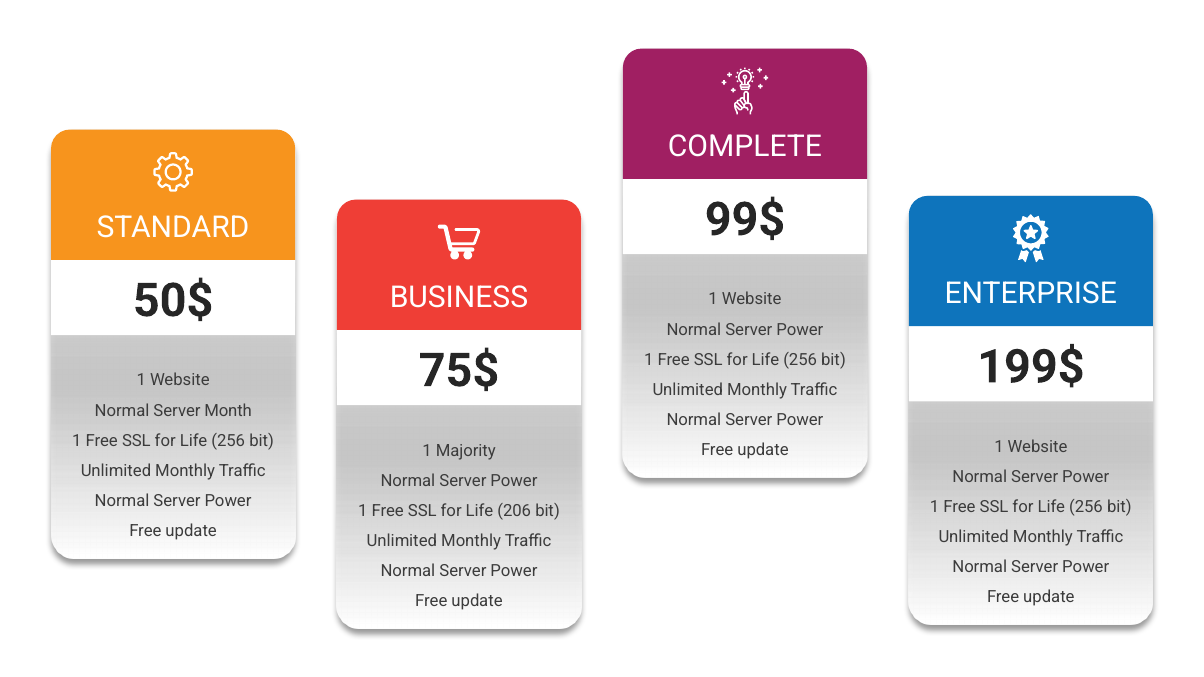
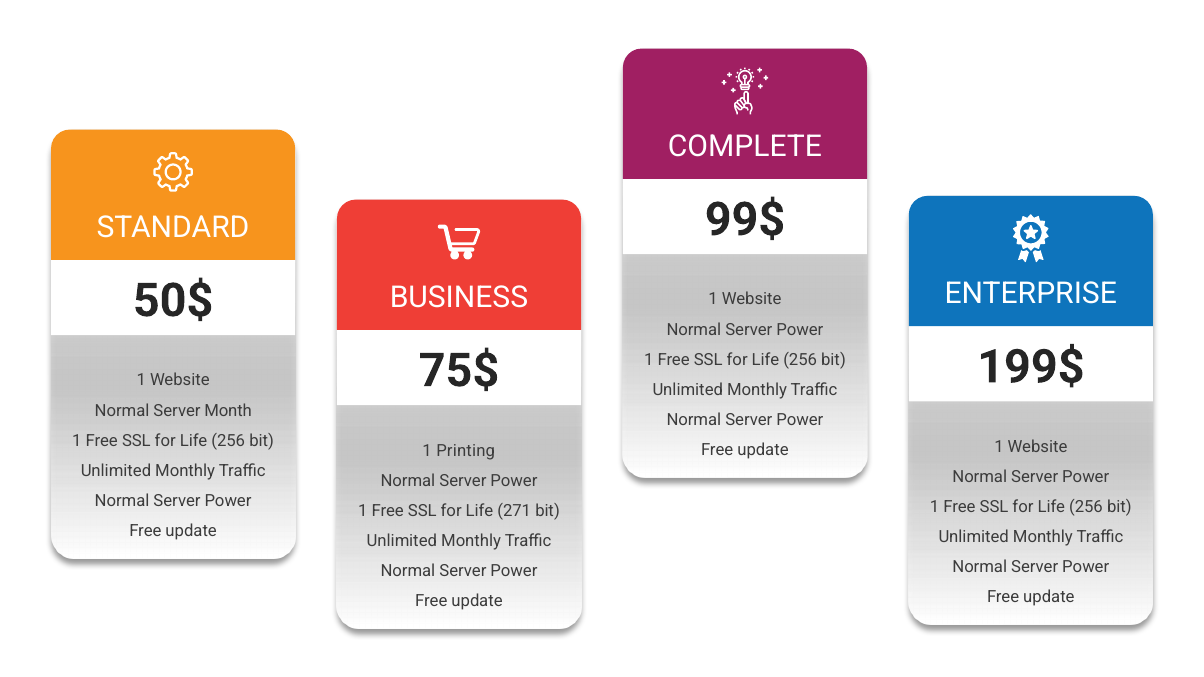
Majority: Majority -> Printing (466, 451)
206: 206 -> 271 (514, 511)
